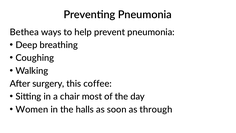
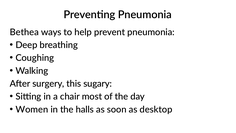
coffee: coffee -> sugary (98, 84)
through: through -> desktop (156, 109)
